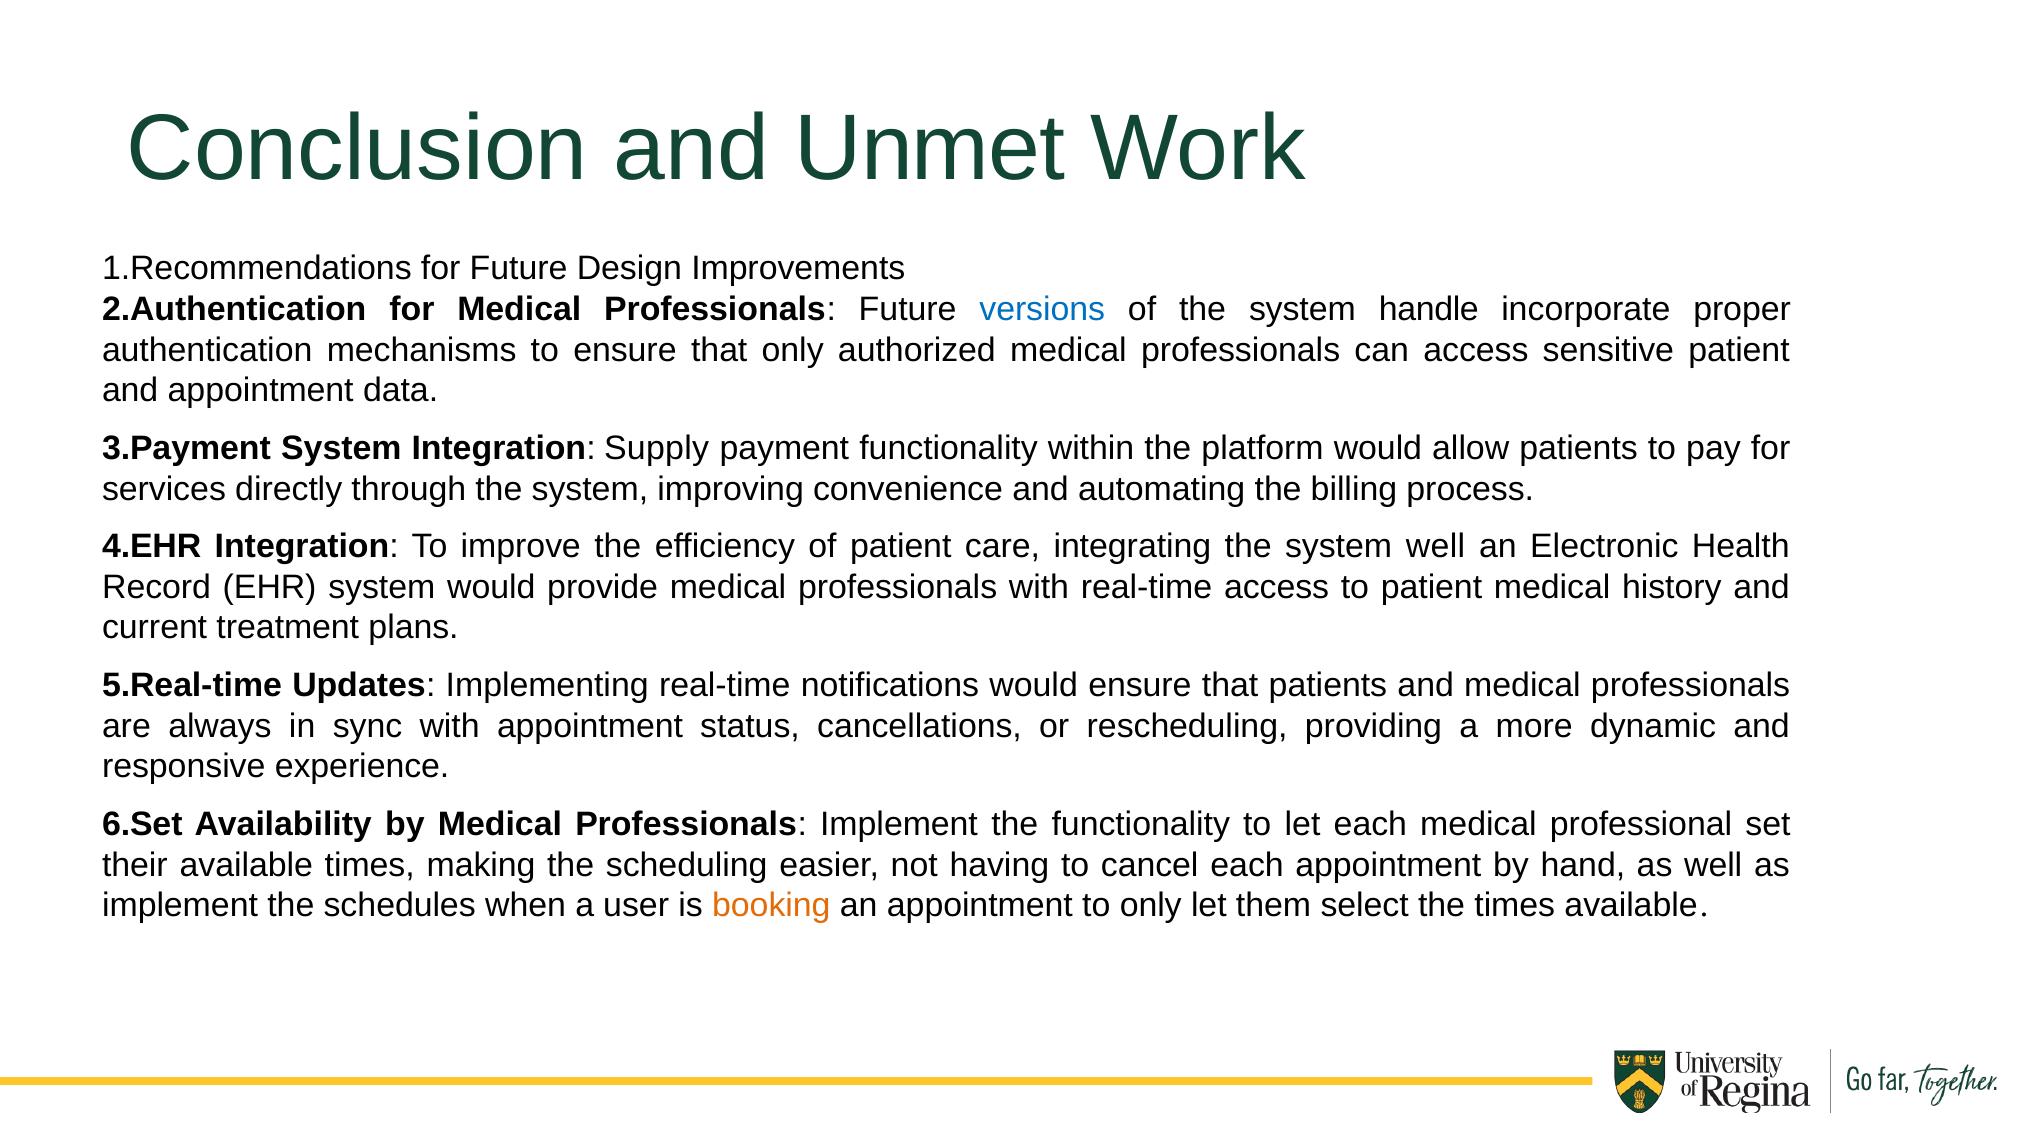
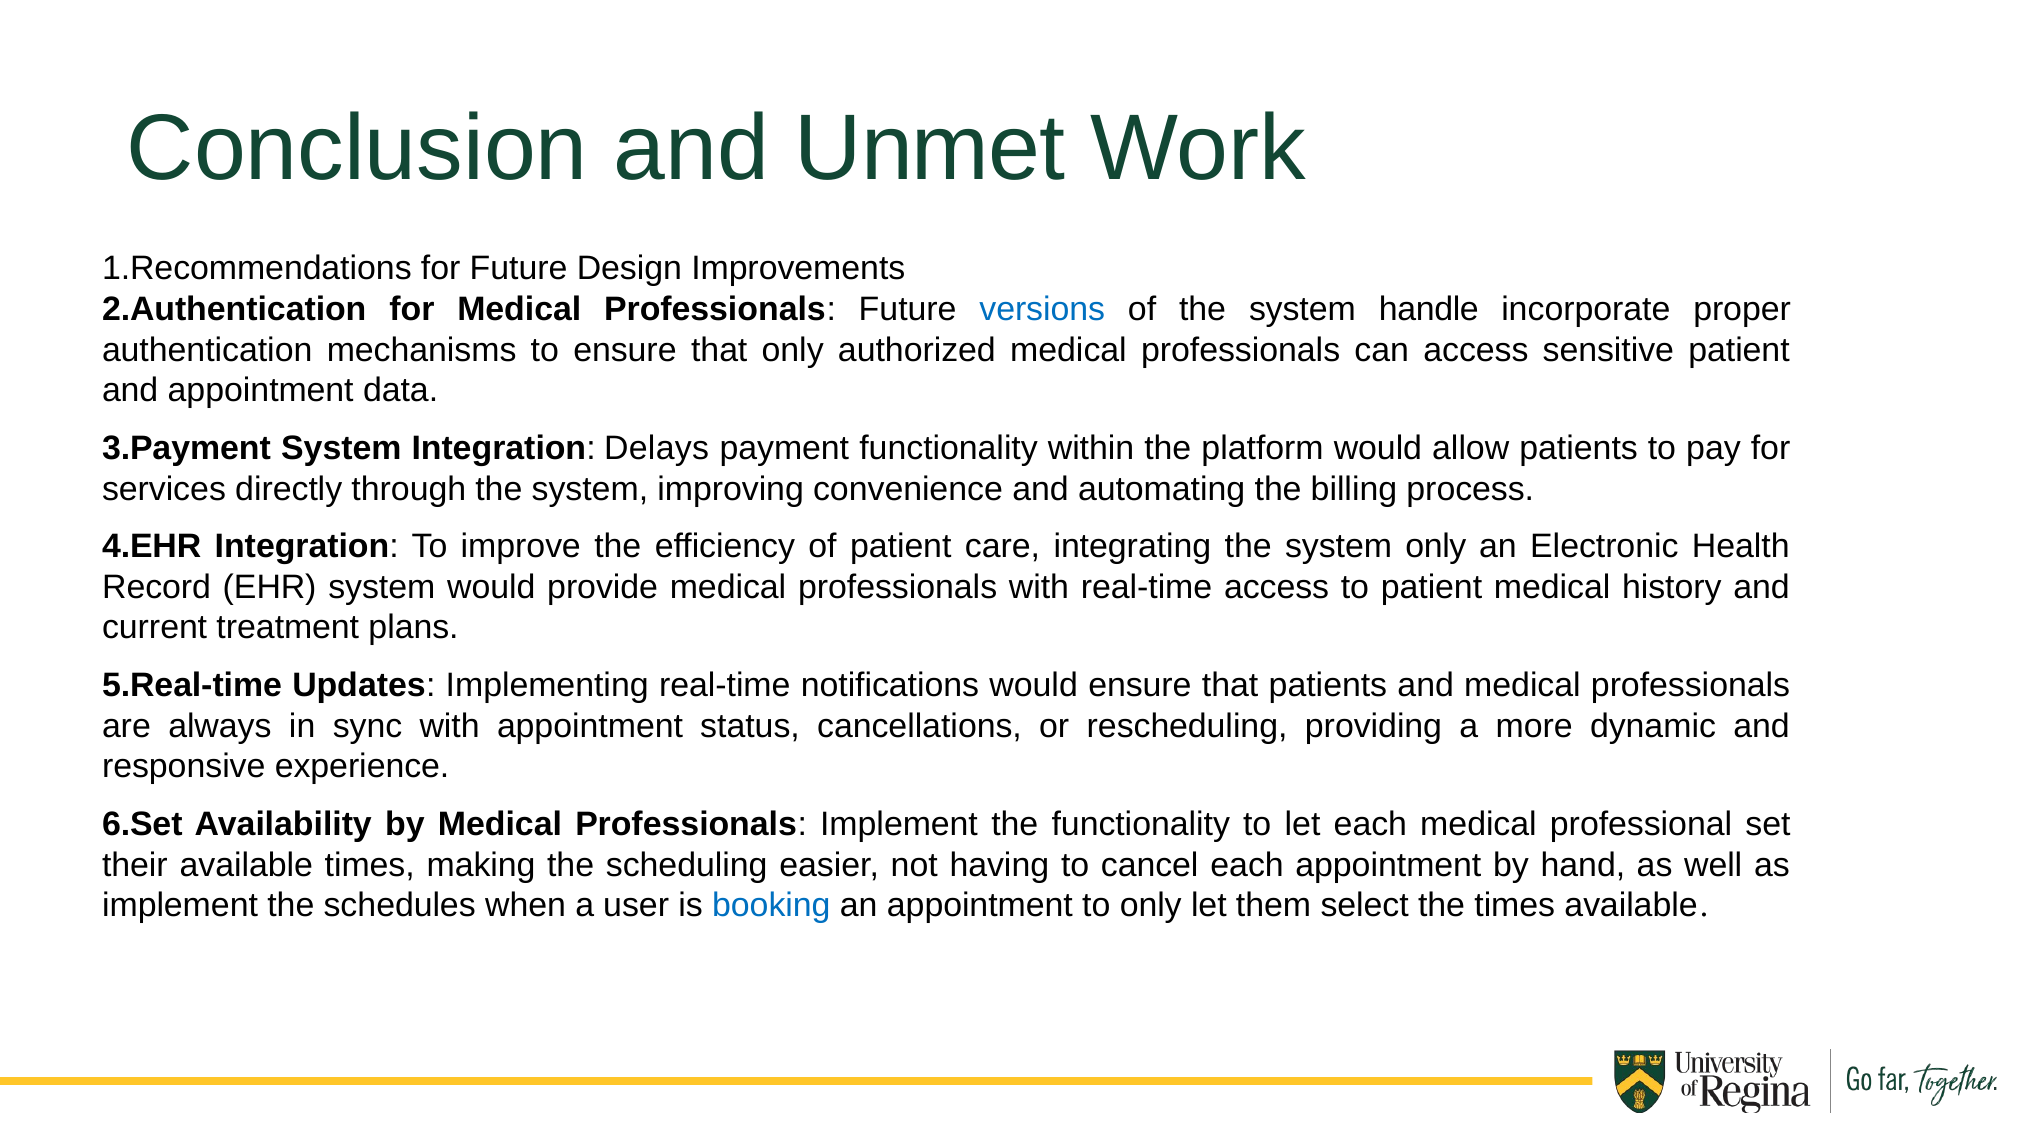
Supply: Supply -> Delays (657, 448)
system well: well -> only (1436, 547)
booking colour: orange -> blue (771, 906)
